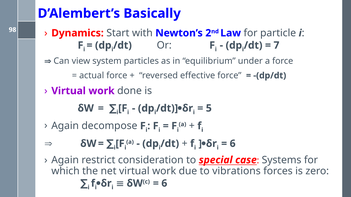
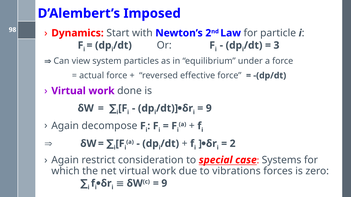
Basically: Basically -> Imposed (152, 13)
7: 7 -> 3 (276, 45)
5: 5 -> 9 (209, 108)
6: 6 -> 2 (233, 144)
6: 6 -> 9 (164, 184)
